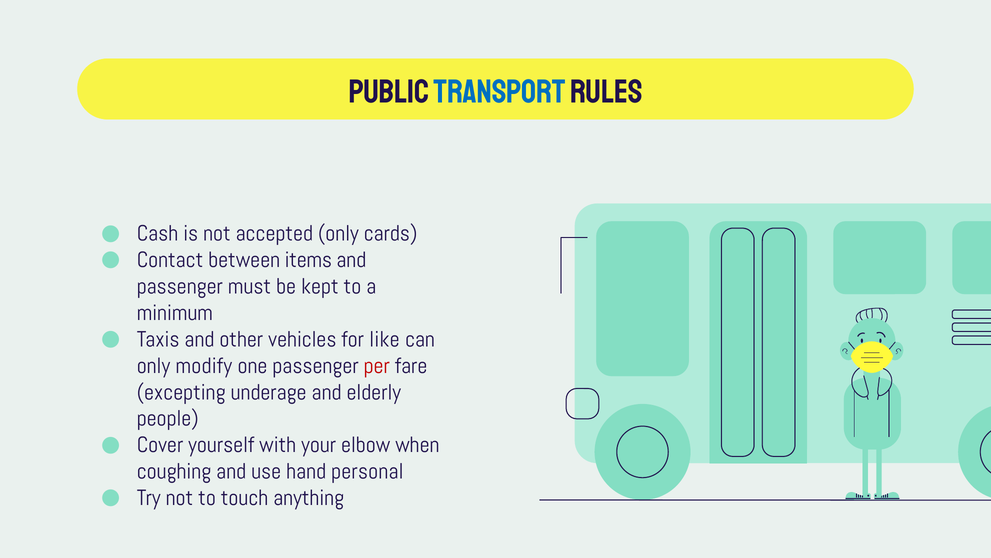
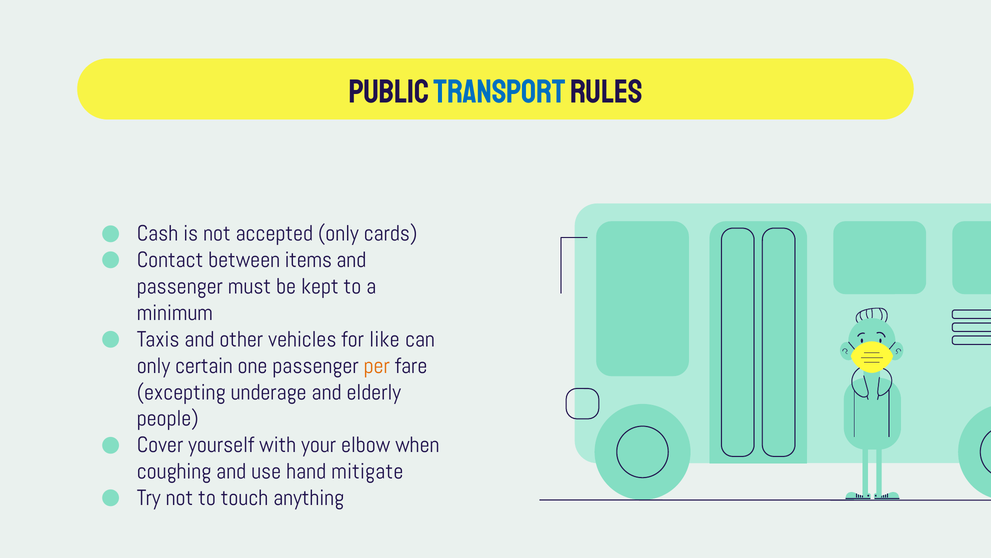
modify: modify -> certain (204, 365)
per colour: red -> orange (377, 365)
personal: personal -> mitigate (367, 471)
